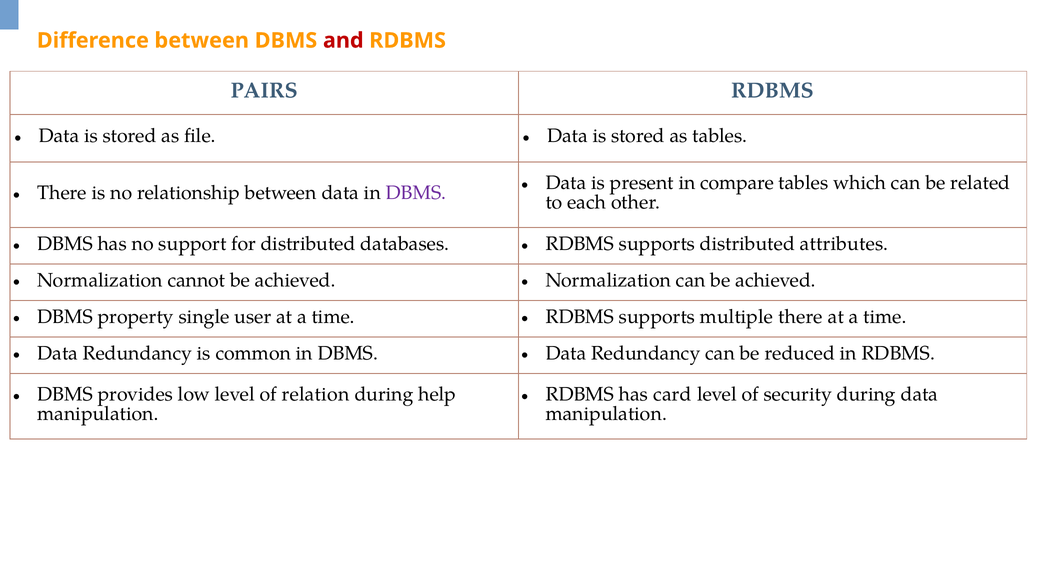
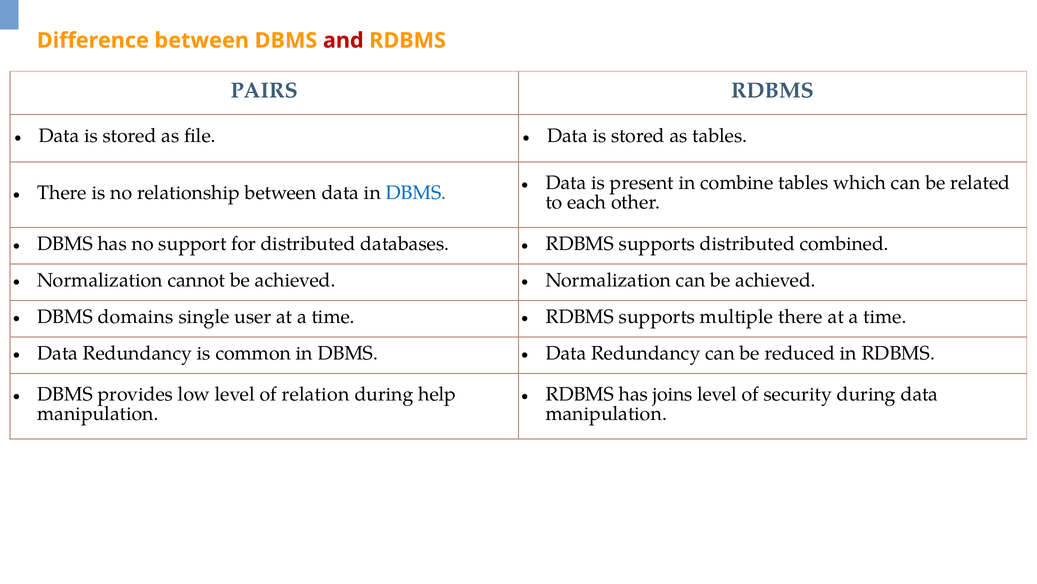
compare: compare -> combine (737, 183)
DBMS colour: purple -> blue (416, 192)
attributes: attributes -> combined (844, 243)
property: property -> domains (136, 316)
card: card -> joins (673, 394)
